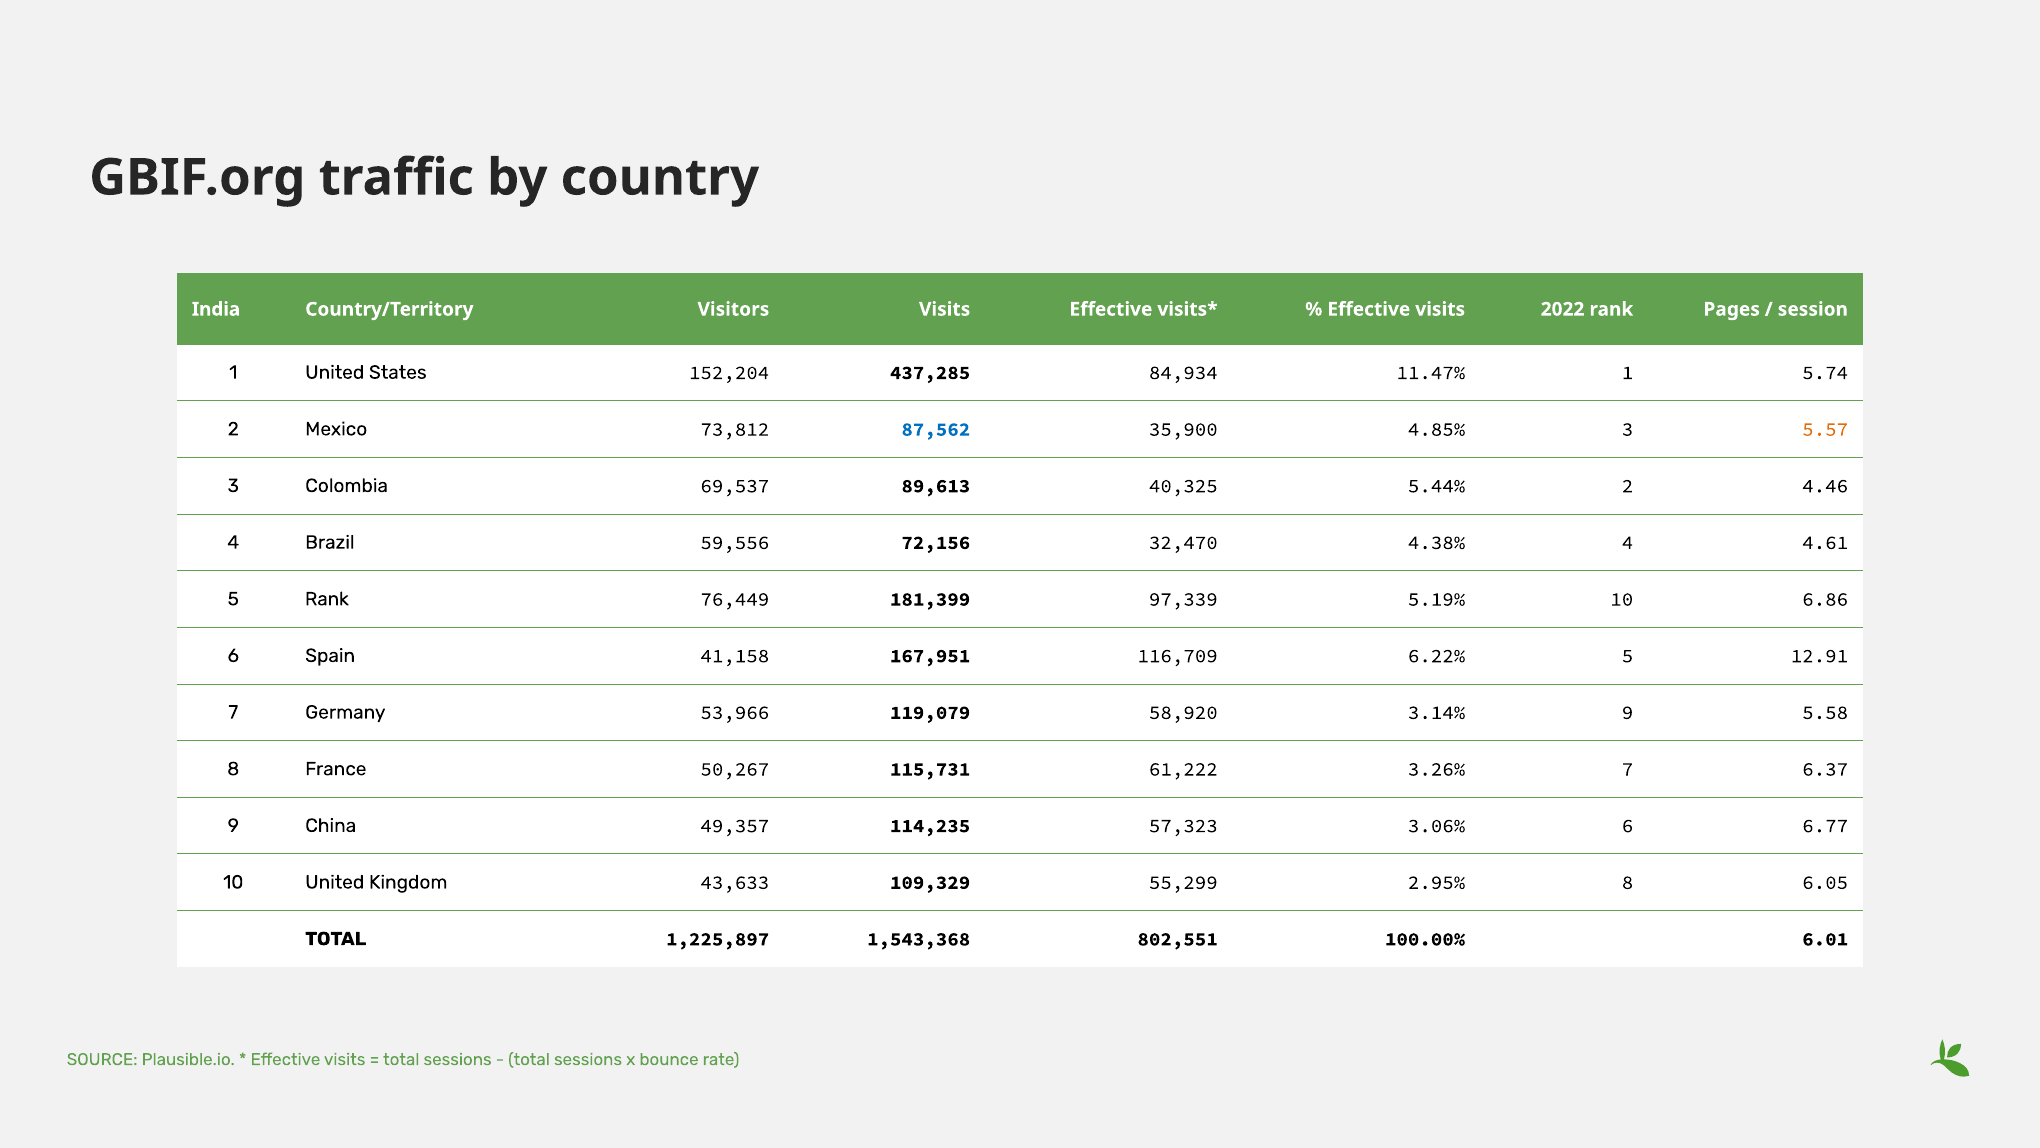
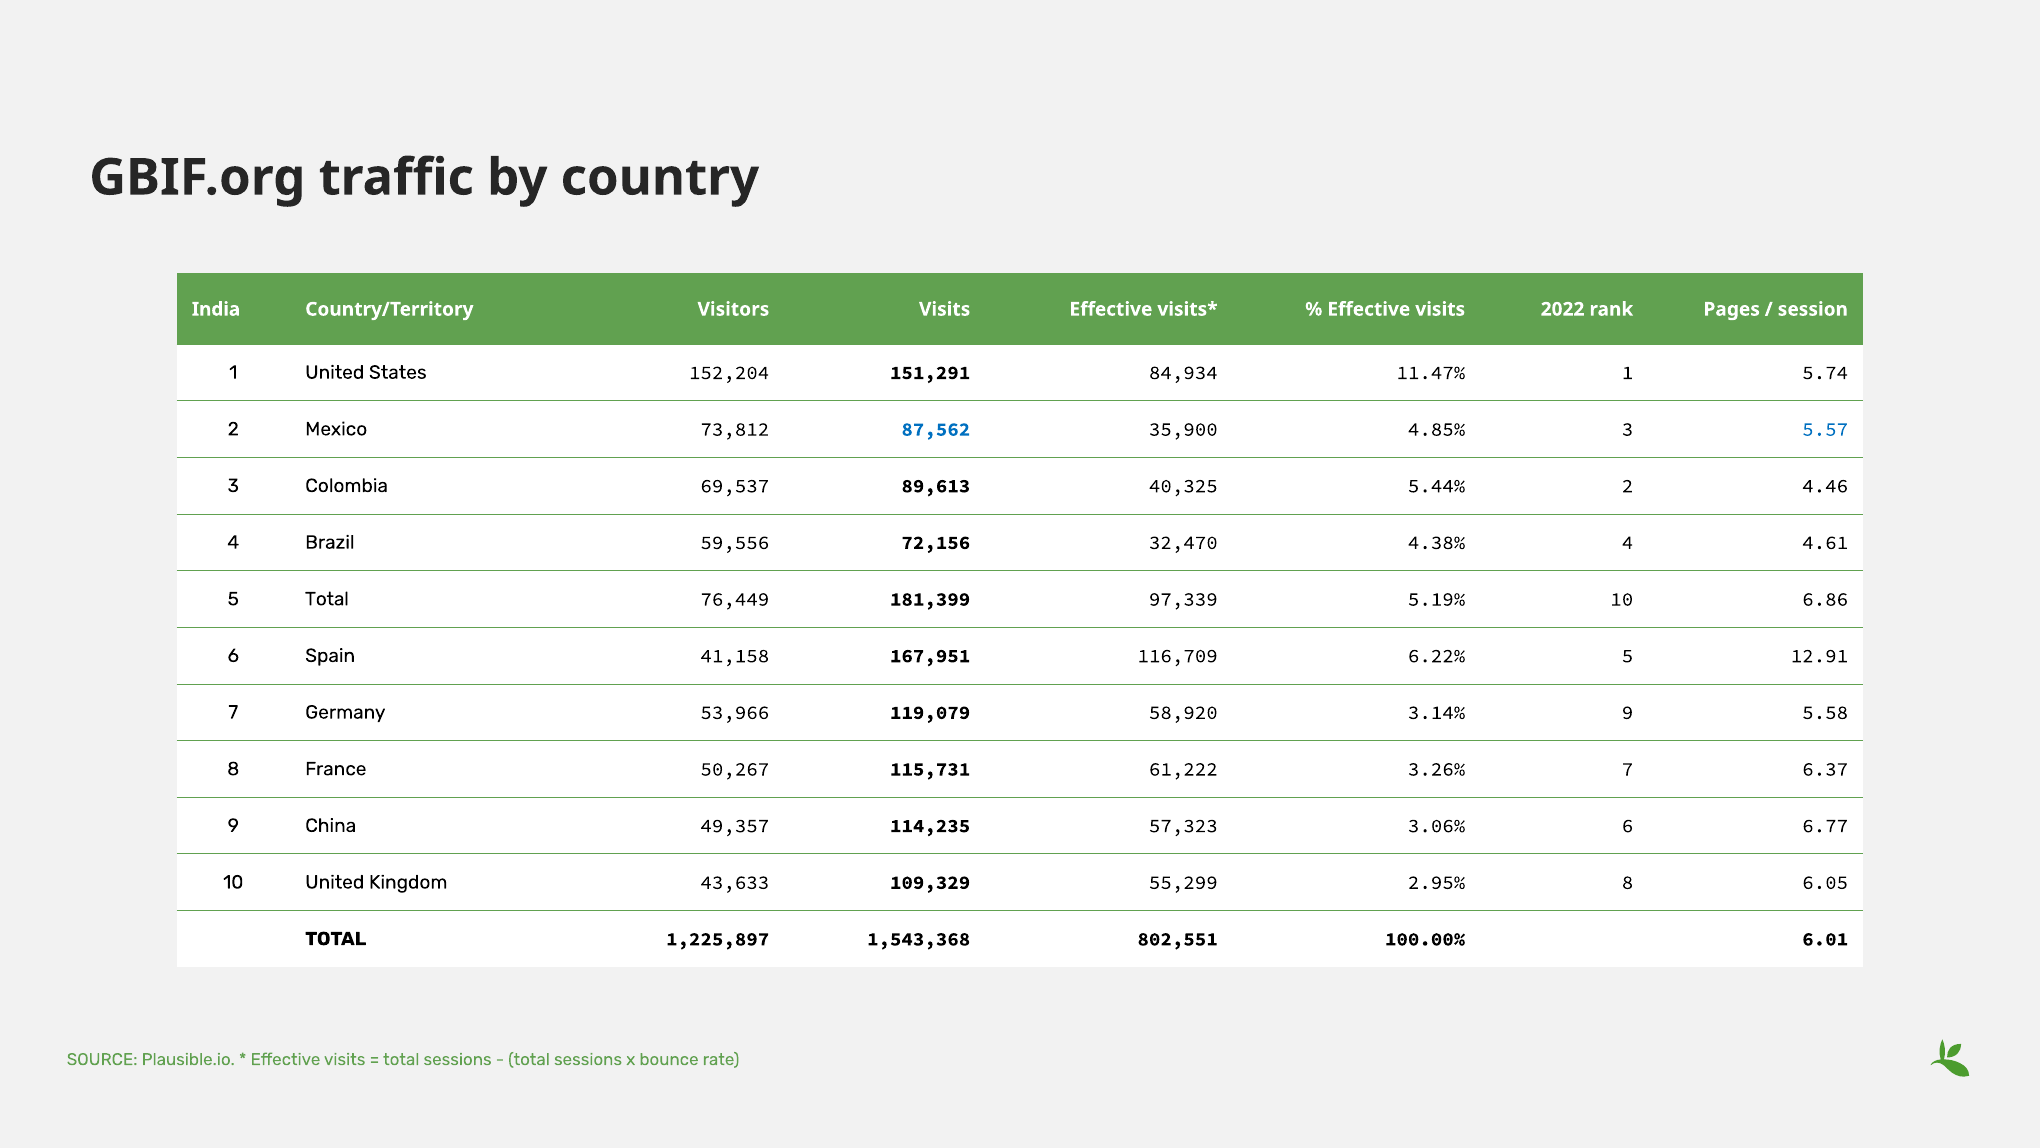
437,285: 437,285 -> 151,291 (930, 373)
5.57 colour: orange -> blue (1825, 429)
5 Rank: Rank -> Total (327, 599)
